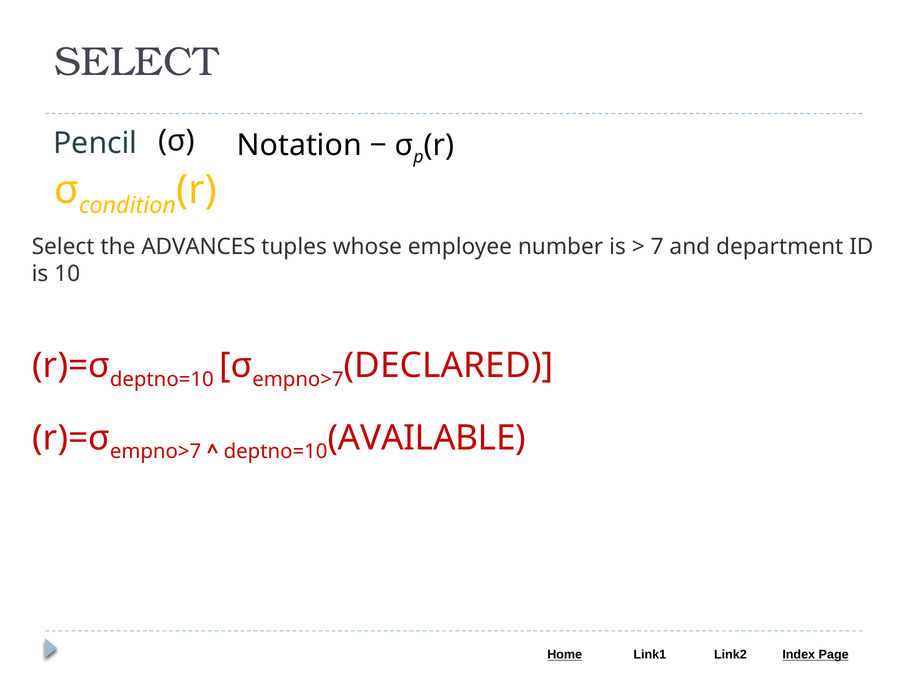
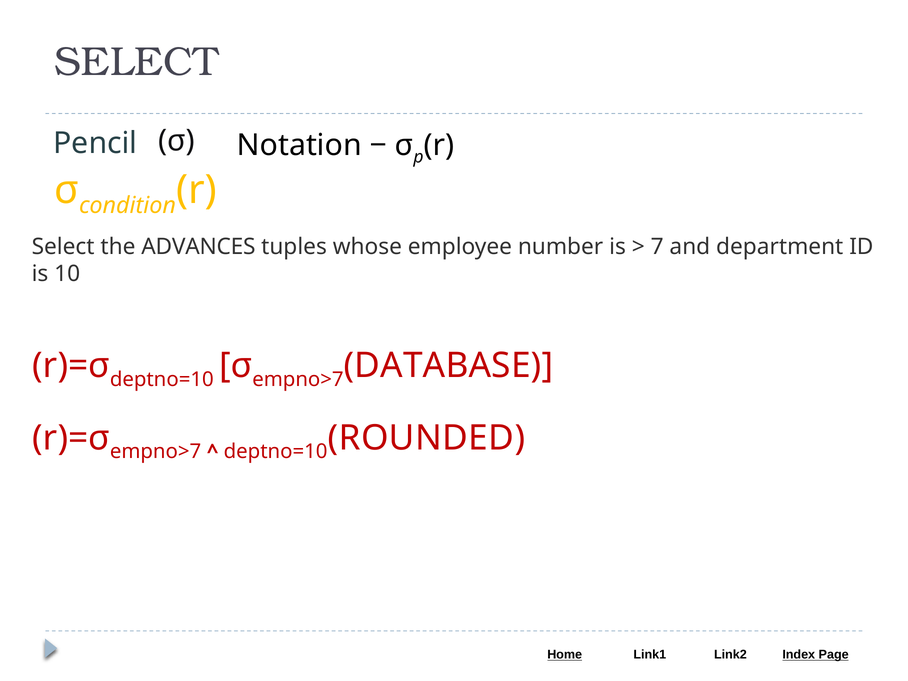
DECLARED: DECLARED -> DATABASE (448, 366)
AVAILABLE: AVAILABLE -> ROUNDED (426, 438)
